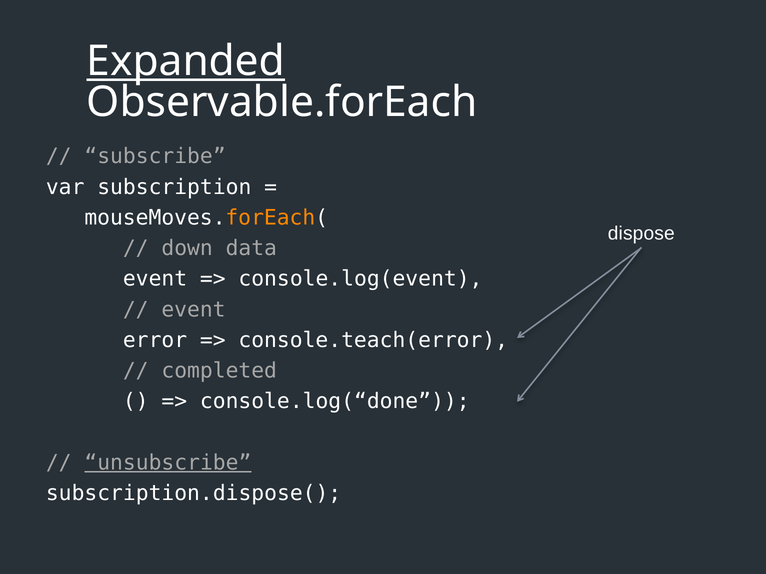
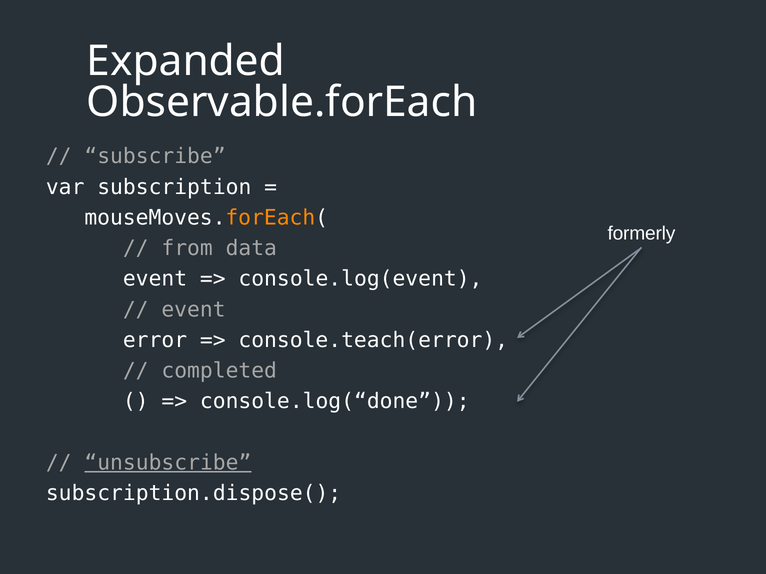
Expanded underline: present -> none (186, 61)
dispose: dispose -> formerly (641, 234)
down: down -> from (187, 248)
